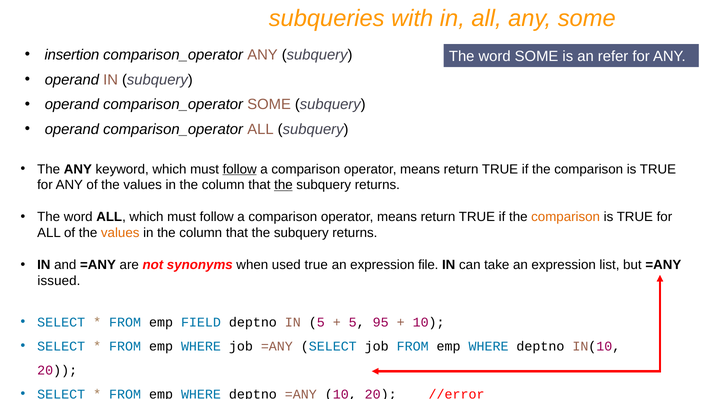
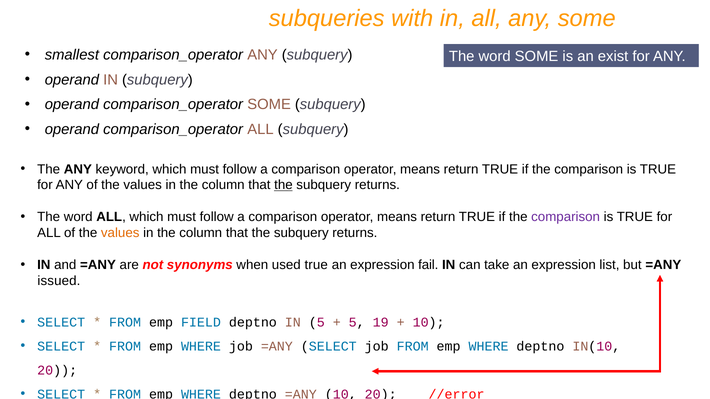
insertion: insertion -> smallest (72, 55)
refer: refer -> exist (613, 57)
follow underline: present -> none (240, 169)
comparison colour: orange -> purple (566, 217)
file: file -> fail (428, 265)
95: 95 -> 19 (381, 323)
